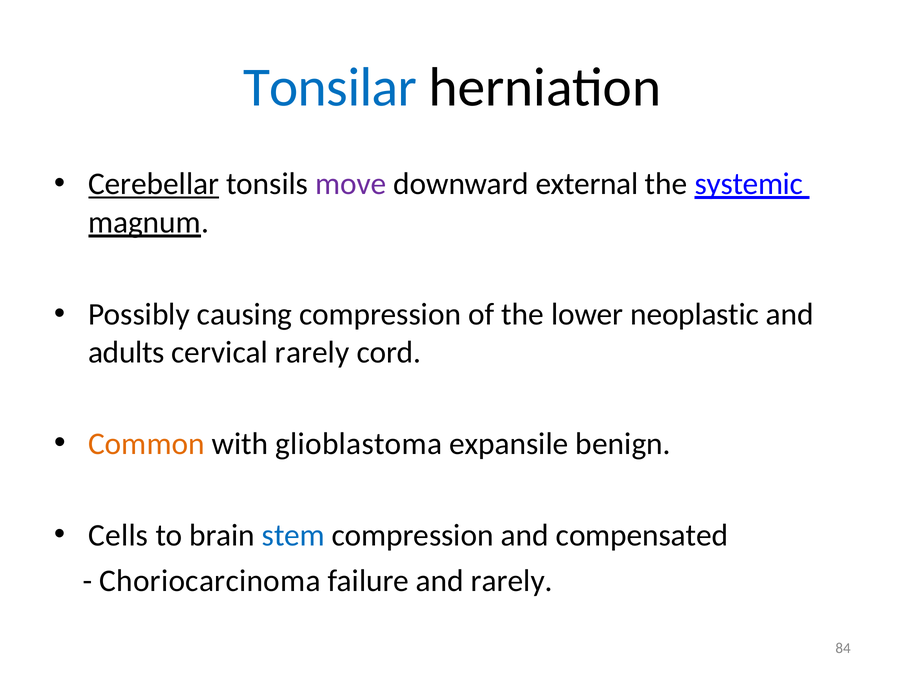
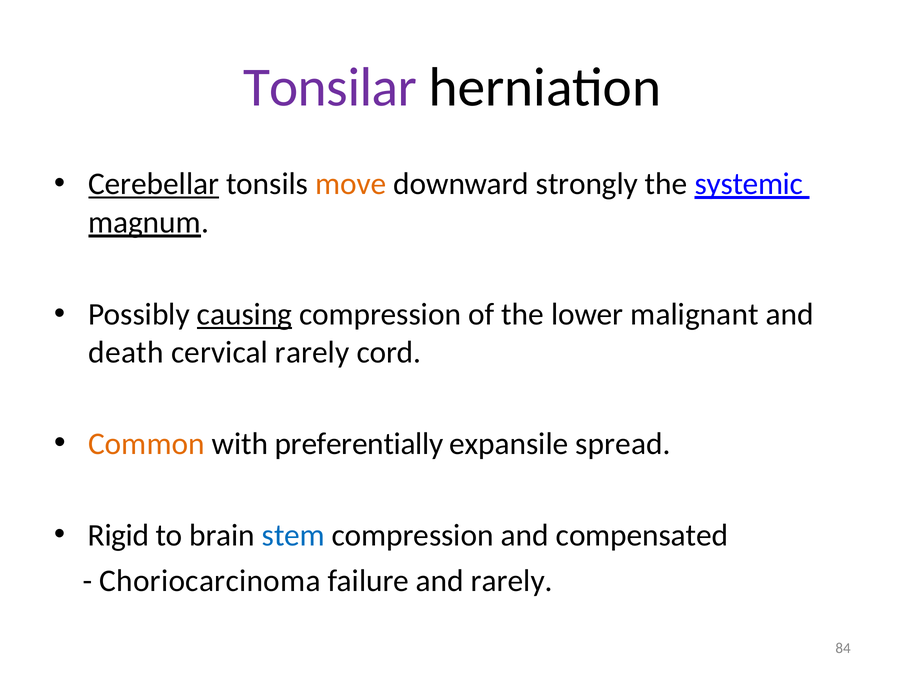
Tonsilar colour: blue -> purple (330, 88)
move colour: purple -> orange (351, 184)
external: external -> strongly (587, 184)
causing underline: none -> present (245, 314)
neoplastic: neoplastic -> malignant (695, 314)
adults: adults -> death (126, 352)
glioblastoma: glioblastoma -> preferentially (359, 444)
benign: benign -> spread (623, 444)
Cells: Cells -> Rigid (119, 535)
